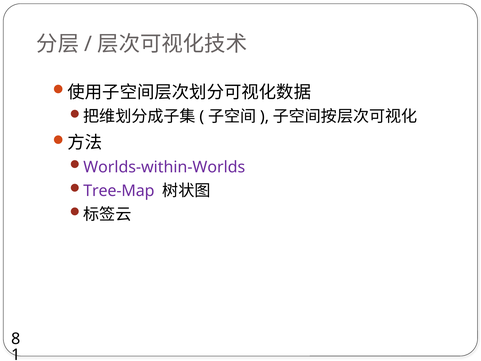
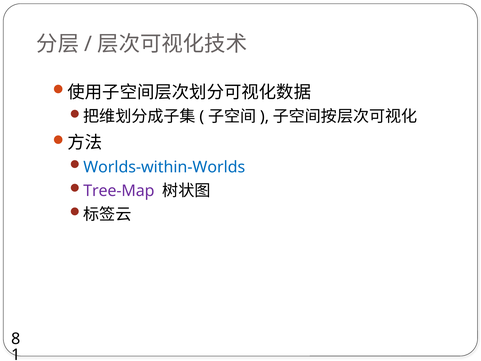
Worlds-within-Worlds colour: purple -> blue (164, 167)
